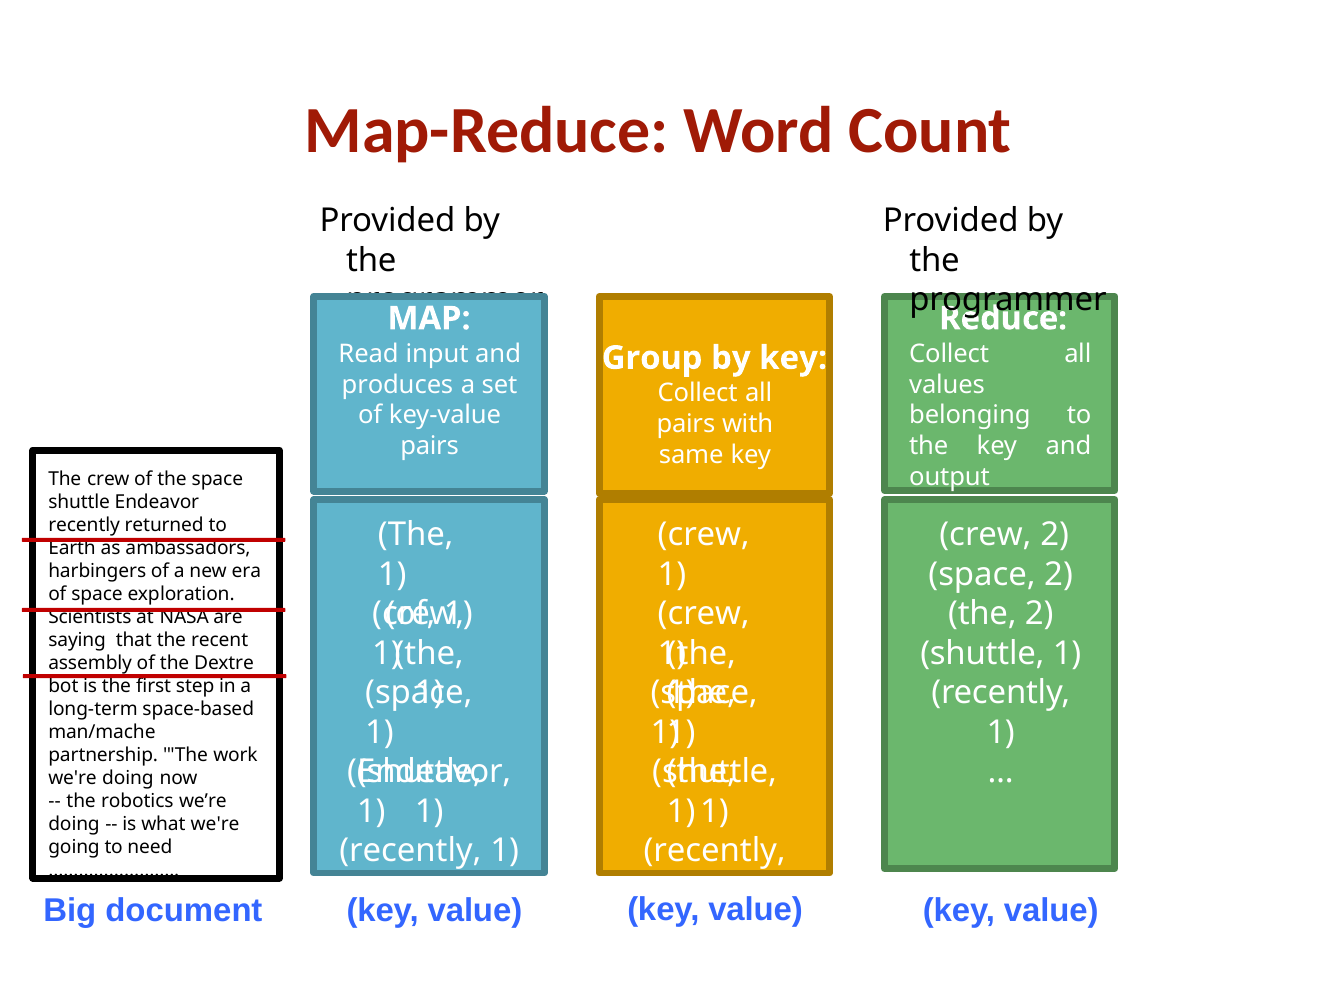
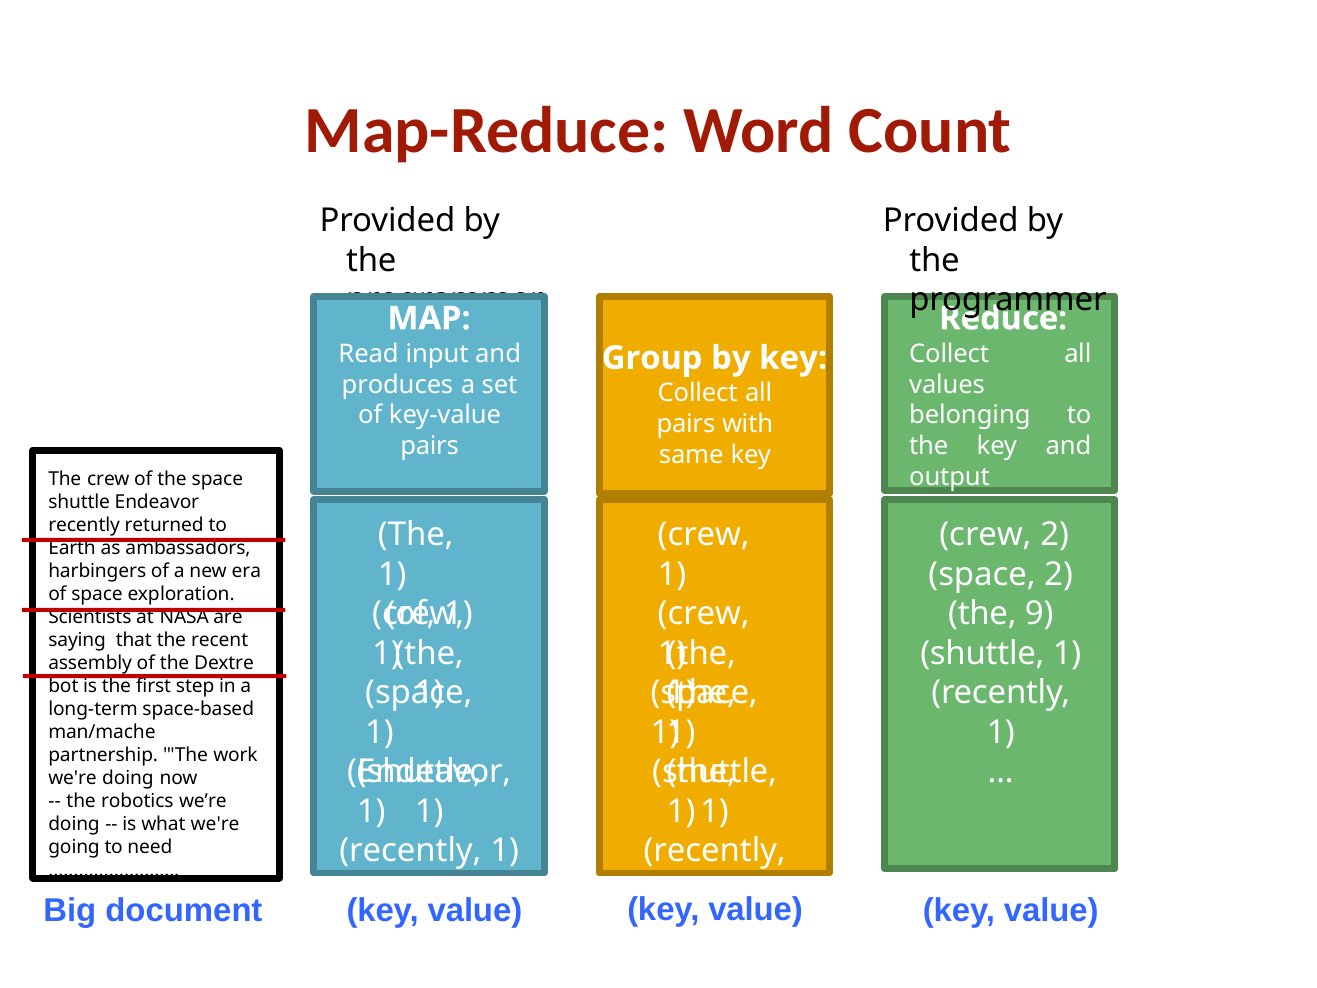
the 2: 2 -> 9 (1039, 614)
